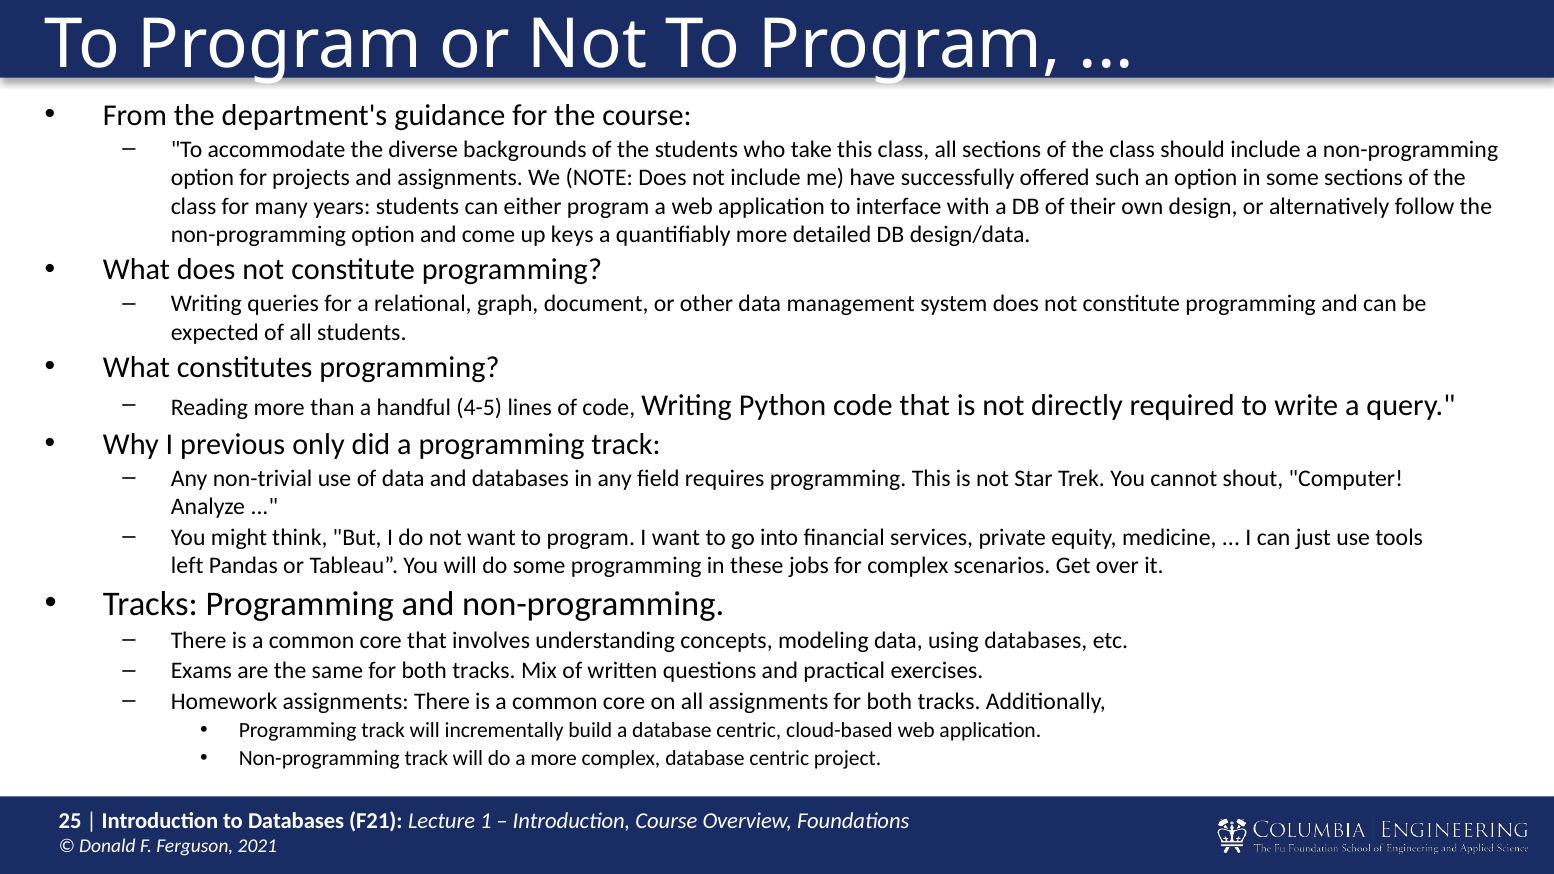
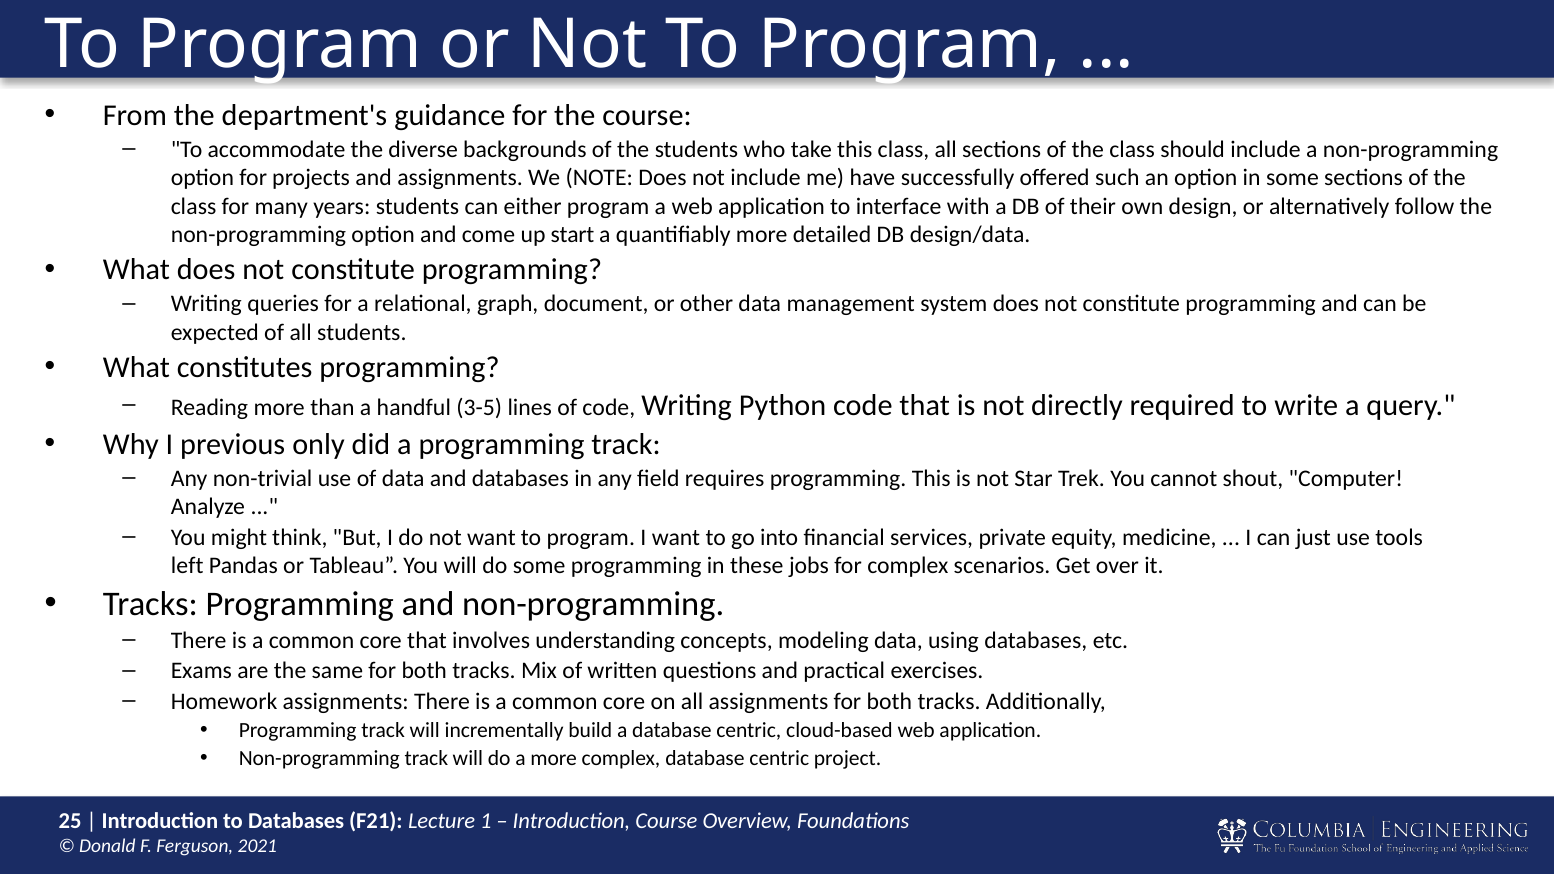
keys: keys -> start (572, 235)
4-5: 4-5 -> 3-5 (479, 408)
